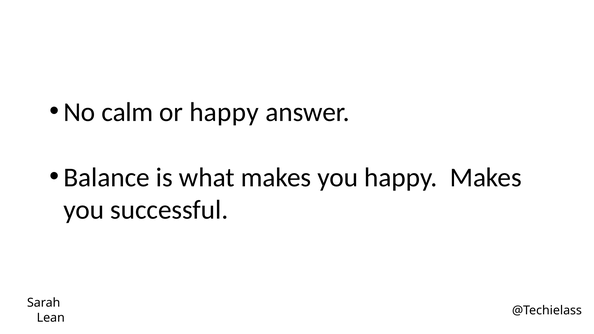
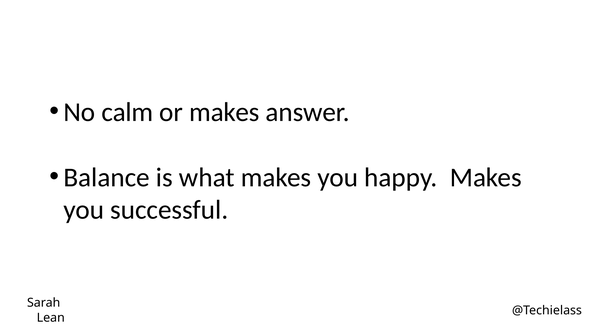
or happy: happy -> makes (224, 112)
